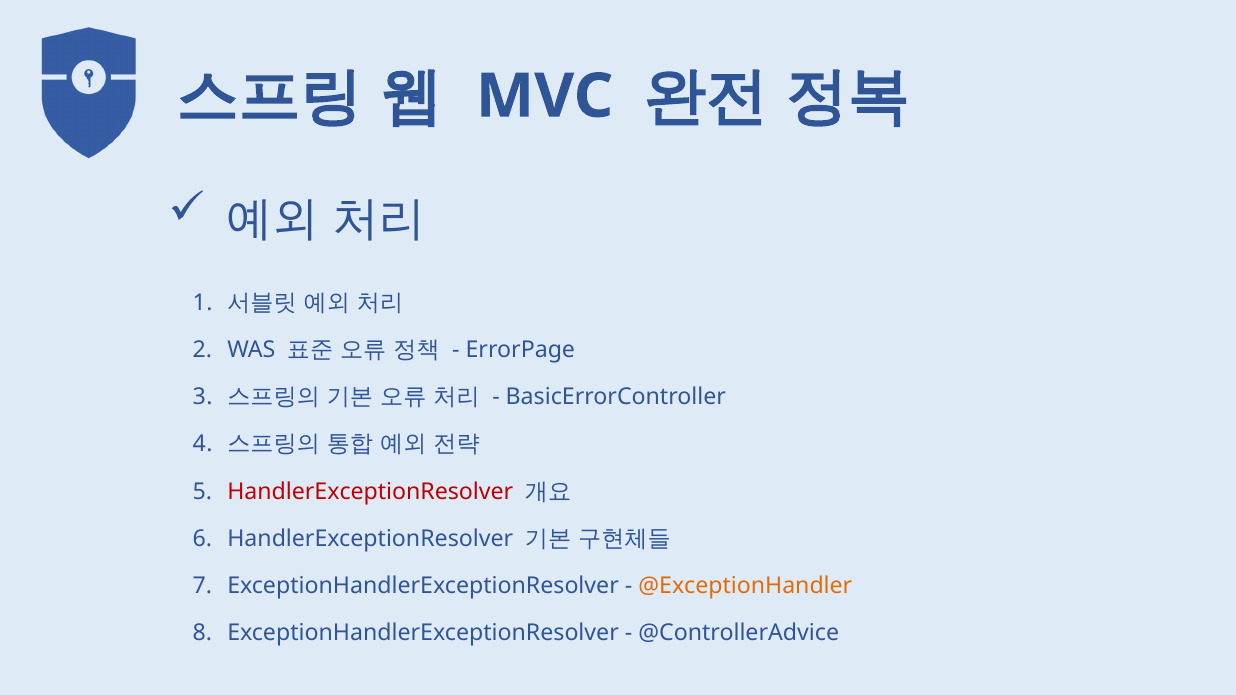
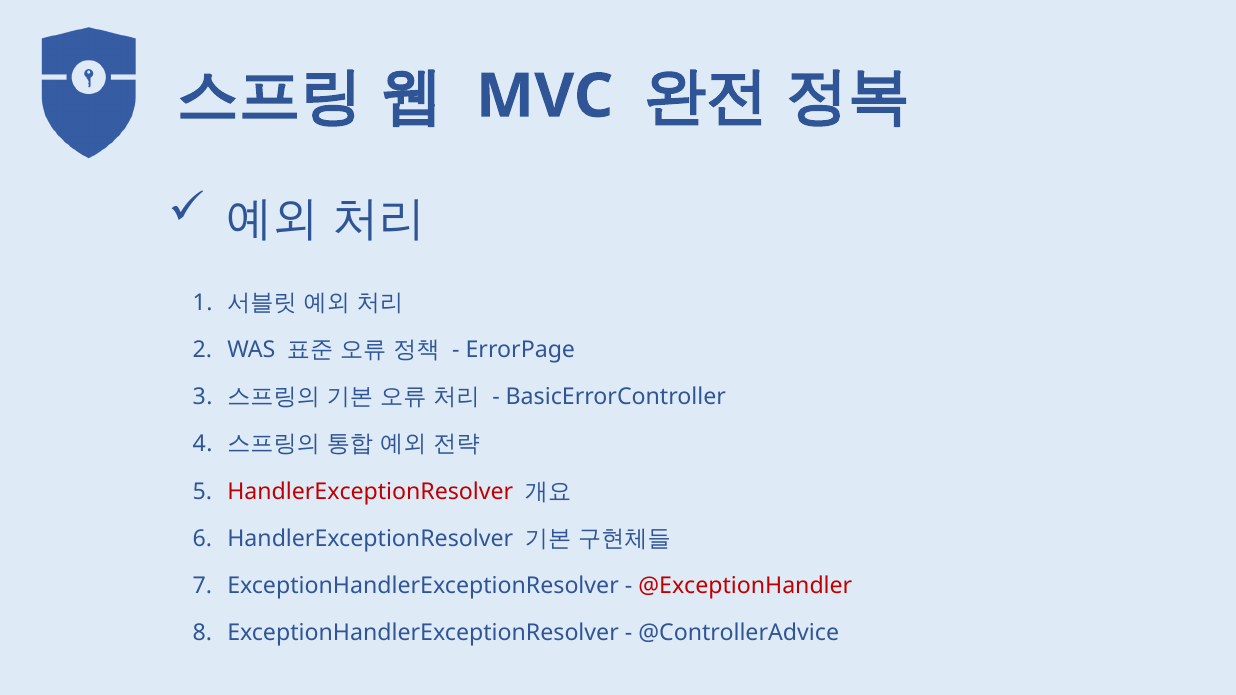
@ExceptionHandler colour: orange -> red (745, 586)
